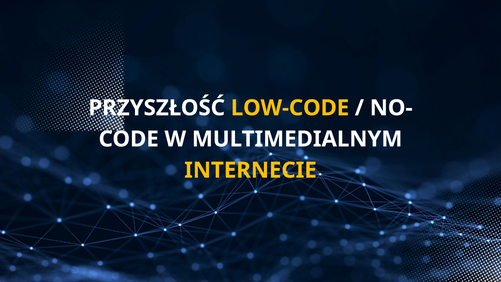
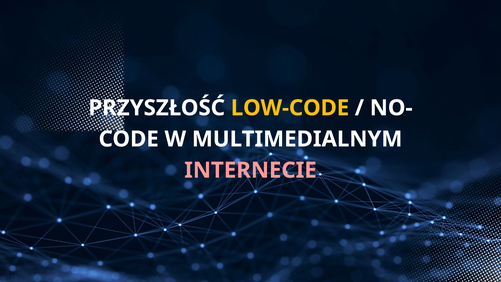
INTERNECIE colour: yellow -> pink (250, 170)
